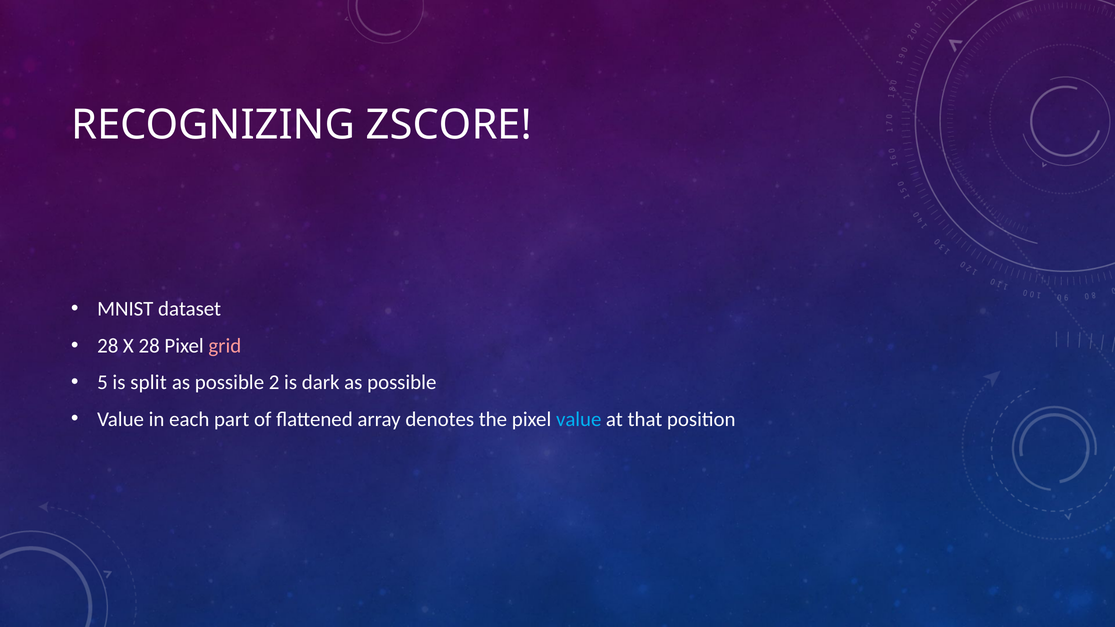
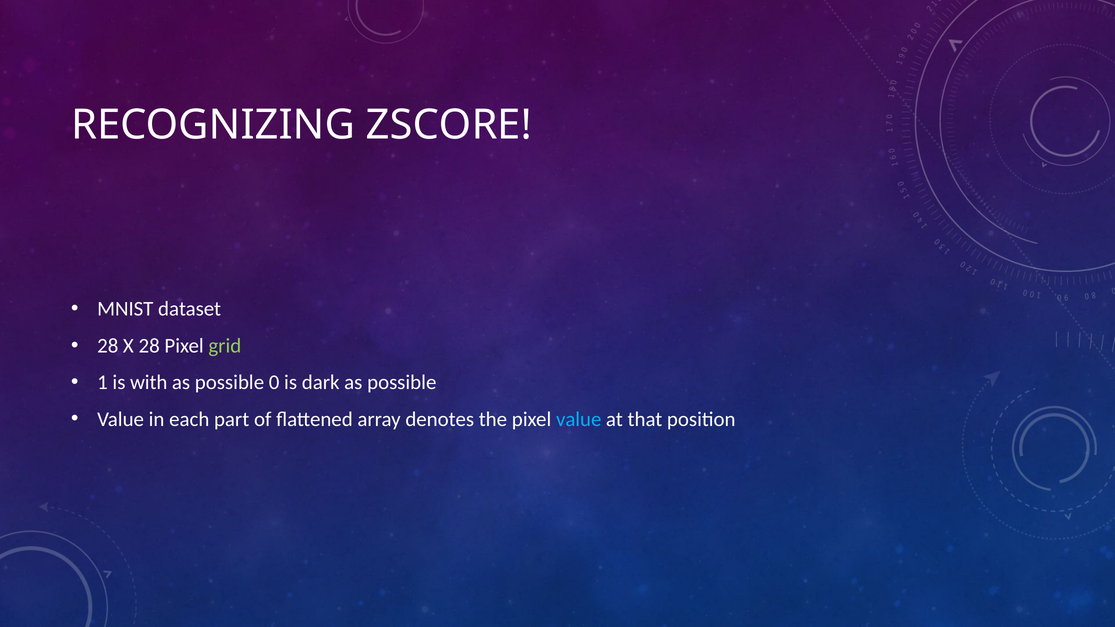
grid colour: pink -> light green (225, 346)
5: 5 -> 1 (103, 383)
split: split -> with (149, 383)
2: 2 -> 0 (274, 383)
